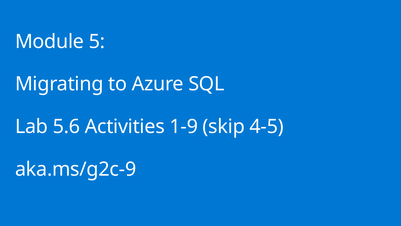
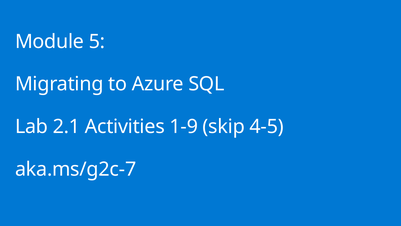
5.6: 5.6 -> 2.1 (66, 126)
aka.ms/g2c-9: aka.ms/g2c-9 -> aka.ms/g2c-7 (76, 169)
